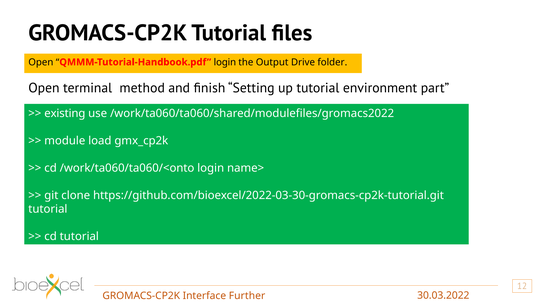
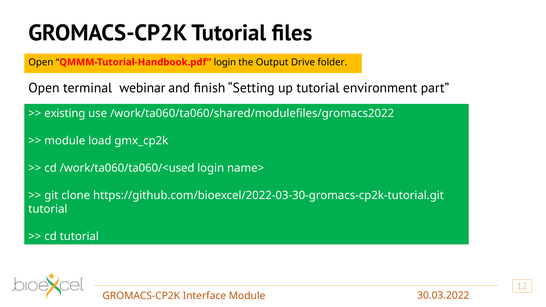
method: method -> webinar (142, 88)
/work/ta060/ta060/<onto: /work/ta060/ta060/<onto -> /work/ta060/ta060/<used (127, 168)
Further: Further -> Module (247, 296)
